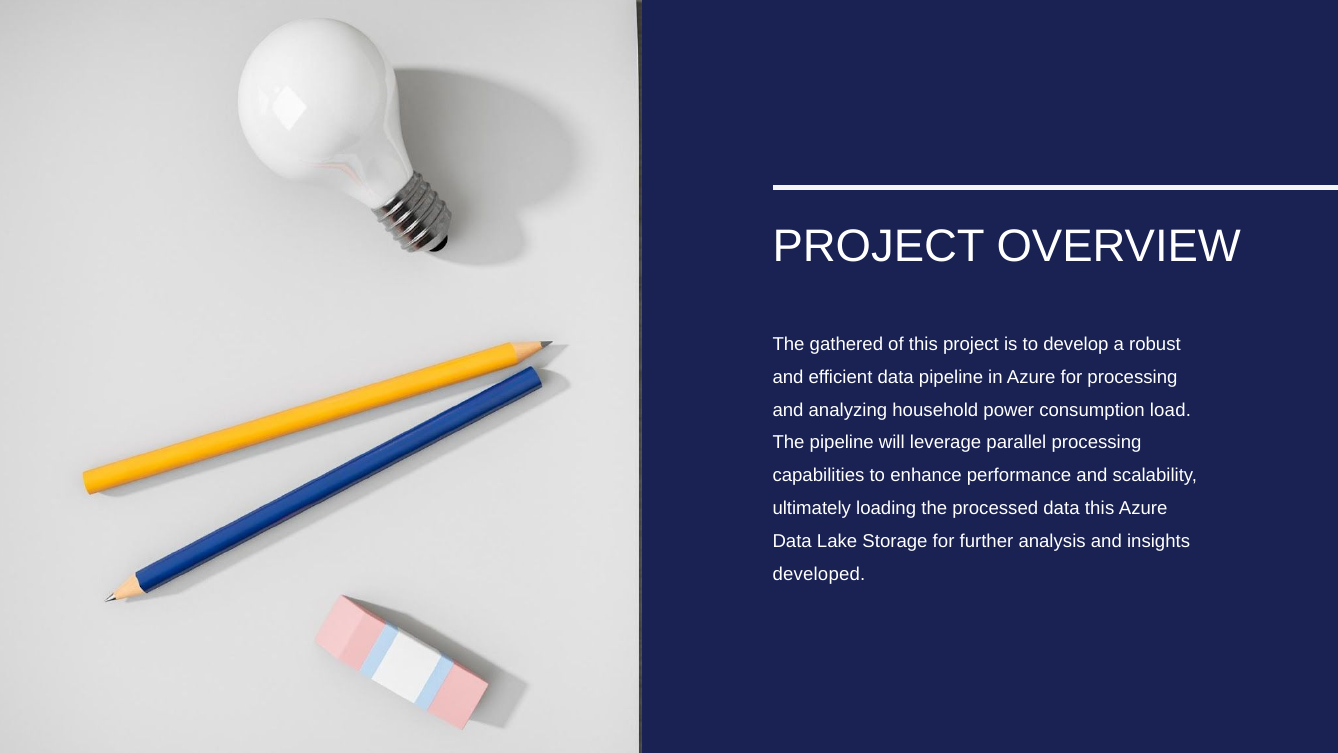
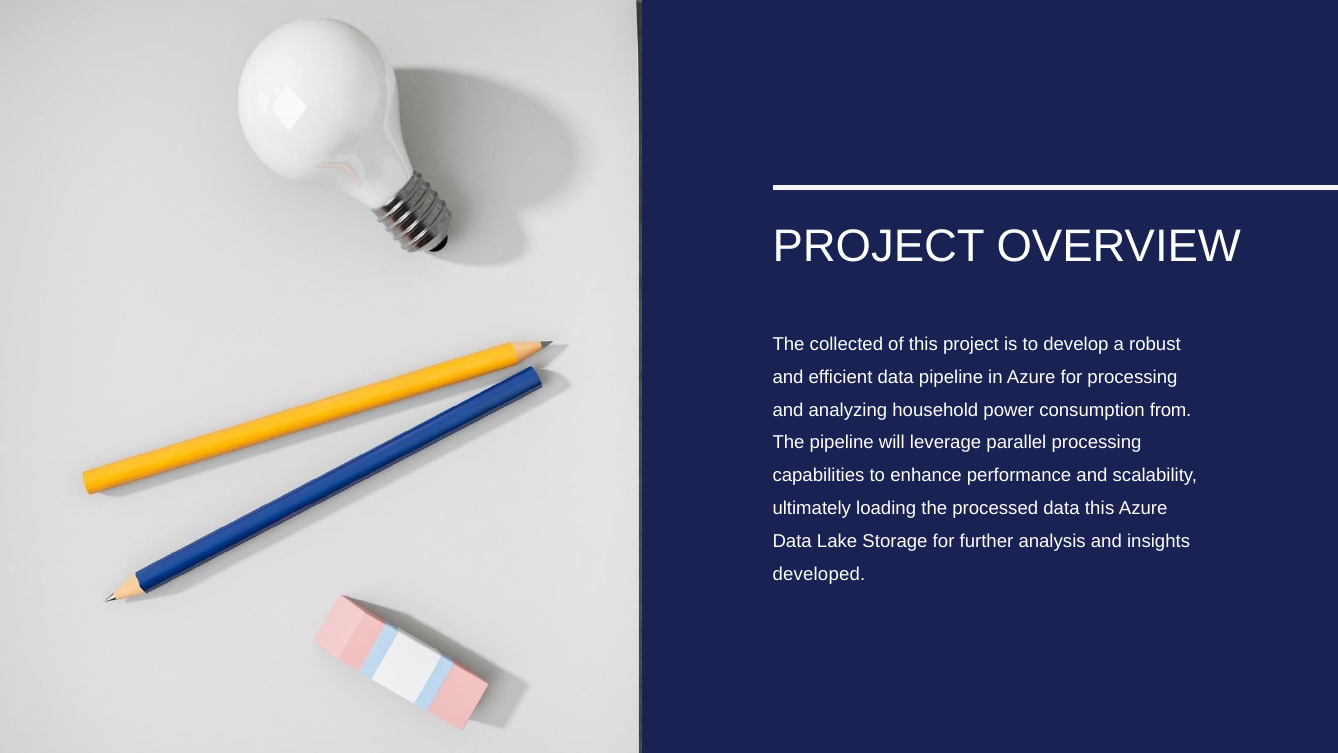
gathered: gathered -> collected (846, 344)
load: load -> from (1171, 410)
